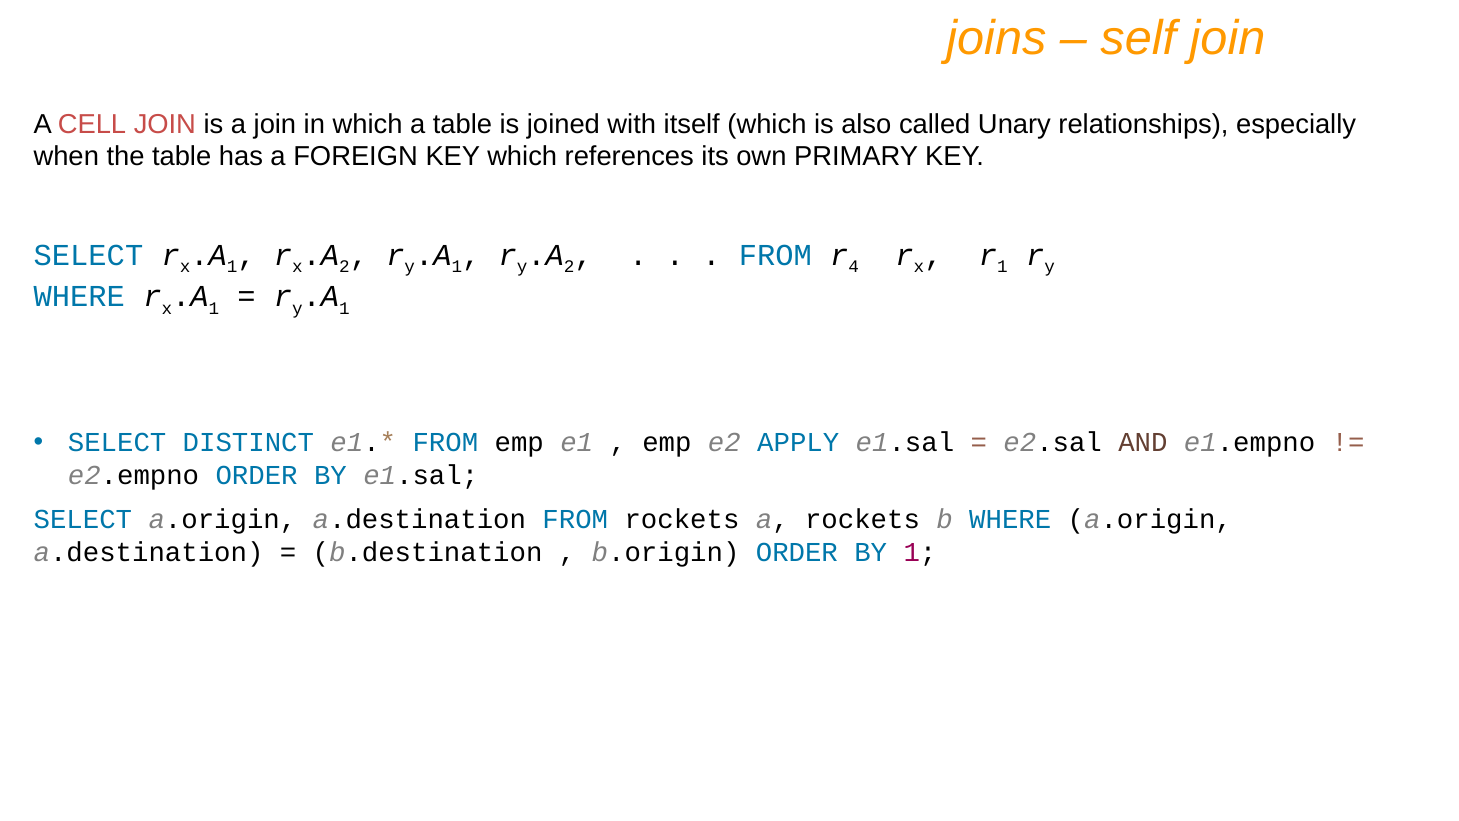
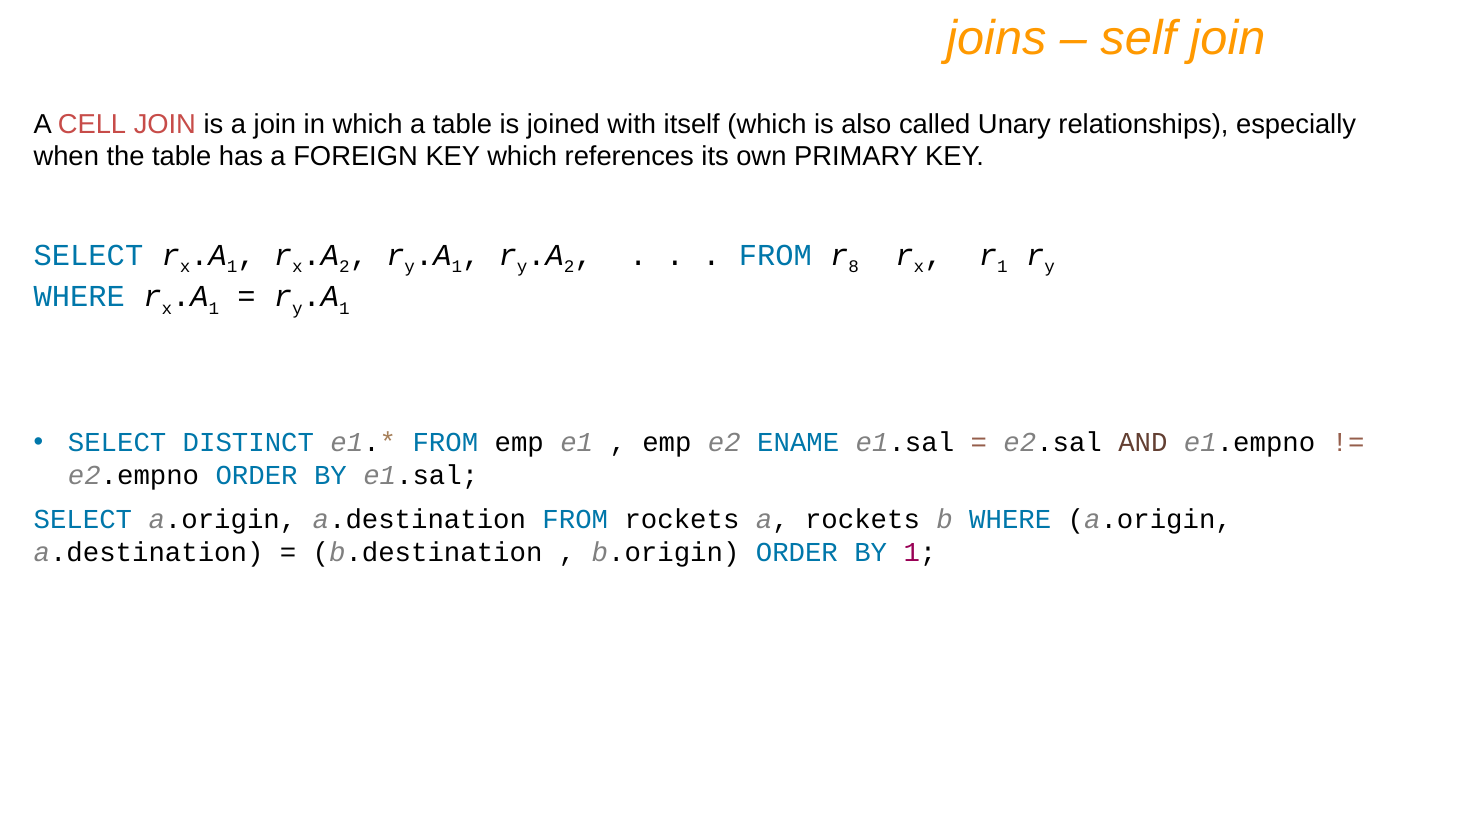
4: 4 -> 8 (854, 267)
APPLY: APPLY -> ENAME (798, 443)
